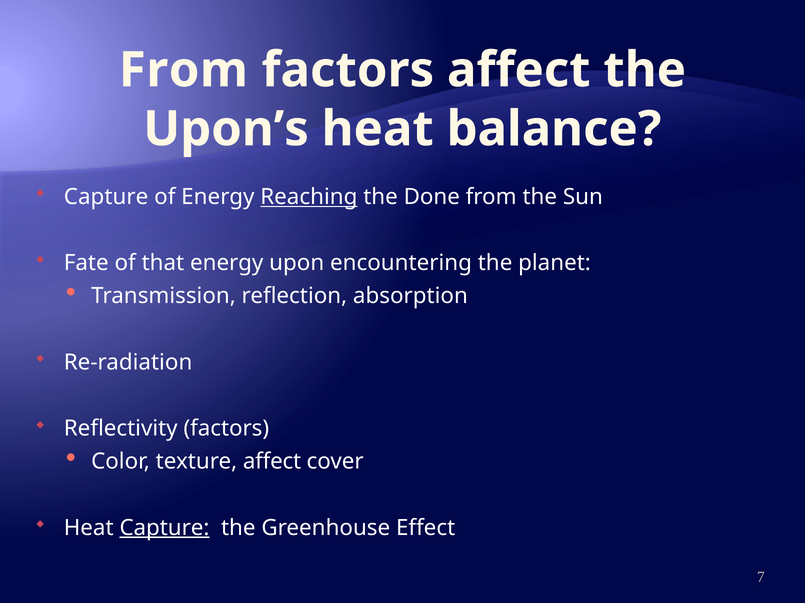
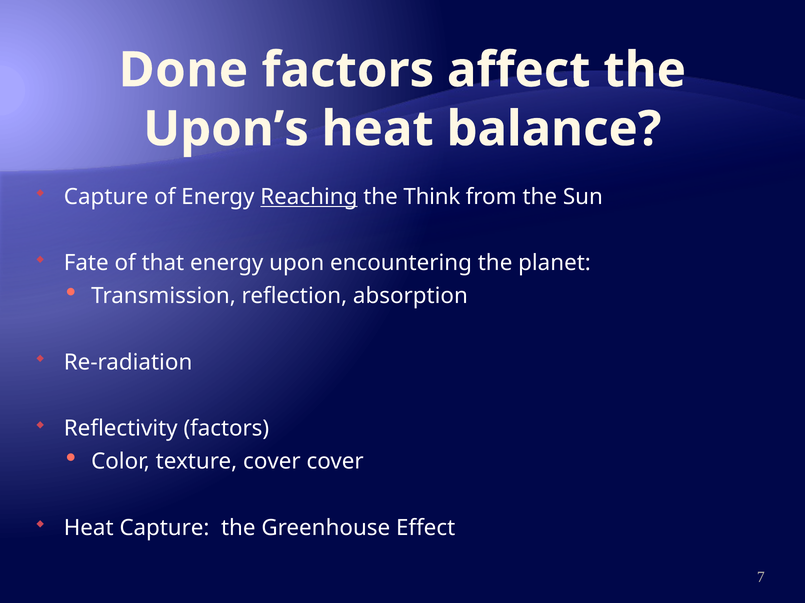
From: From -> Done (183, 70)
Done: Done -> Think (432, 197)
texture affect: affect -> cover (272, 462)
Capture underline: present -> none (164, 528)
